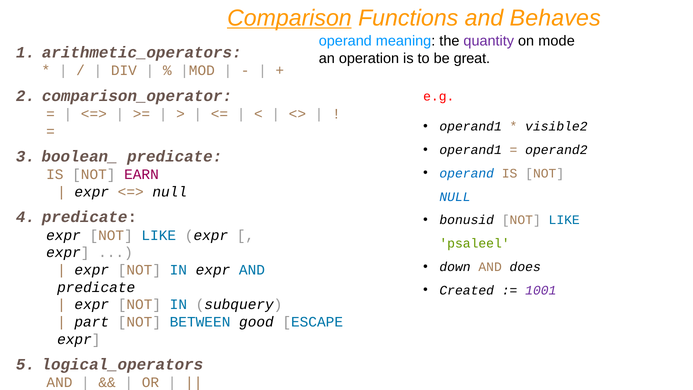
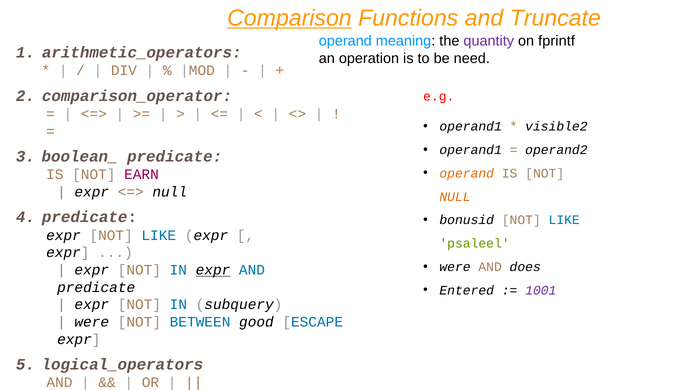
Behaves: Behaves -> Truncate (555, 18)
mode: mode -> fprintf (557, 41)
great: great -> need (472, 58)
operand colour: blue -> orange (467, 173)
NULL colour: blue -> orange (455, 197)
down: down -> were (455, 267)
expr underline: none -> present (213, 270)
Created: Created -> Entered (467, 290)
part: part -> were (92, 322)
